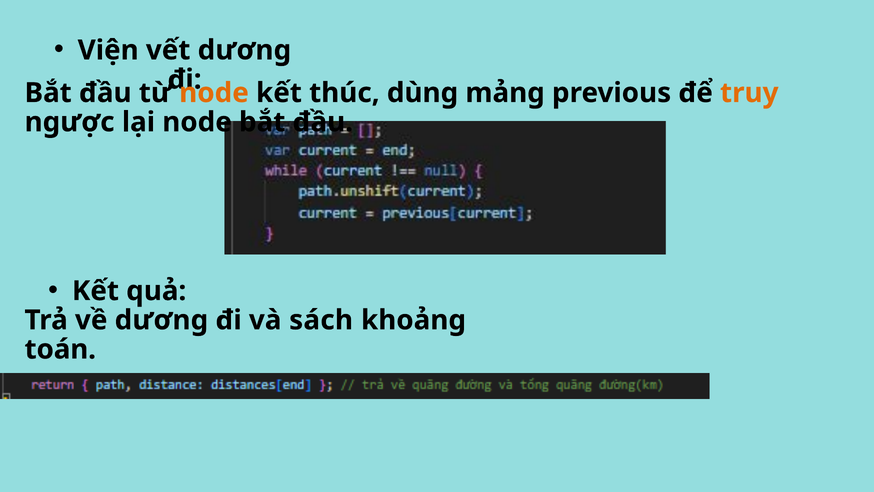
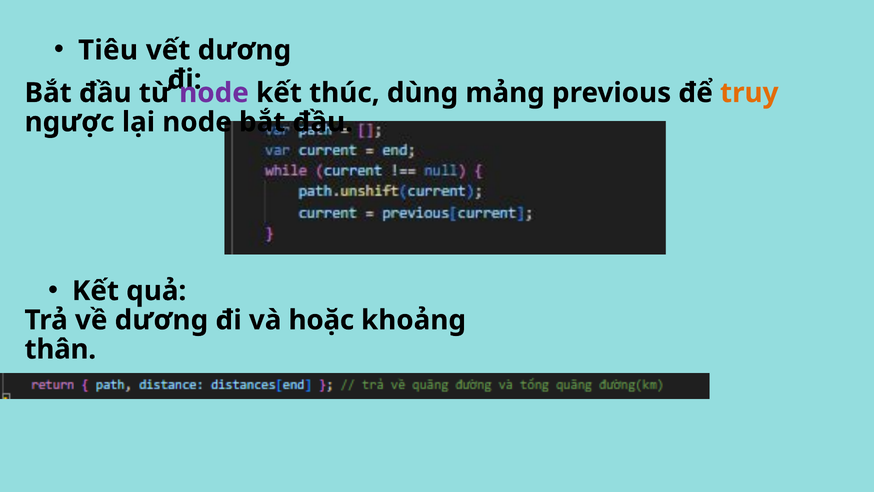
Viện: Viện -> Tiêu (108, 50)
node colour: orange -> purple (214, 93)
sách: sách -> hoặc (321, 320)
toán: toán -> thân (60, 349)
